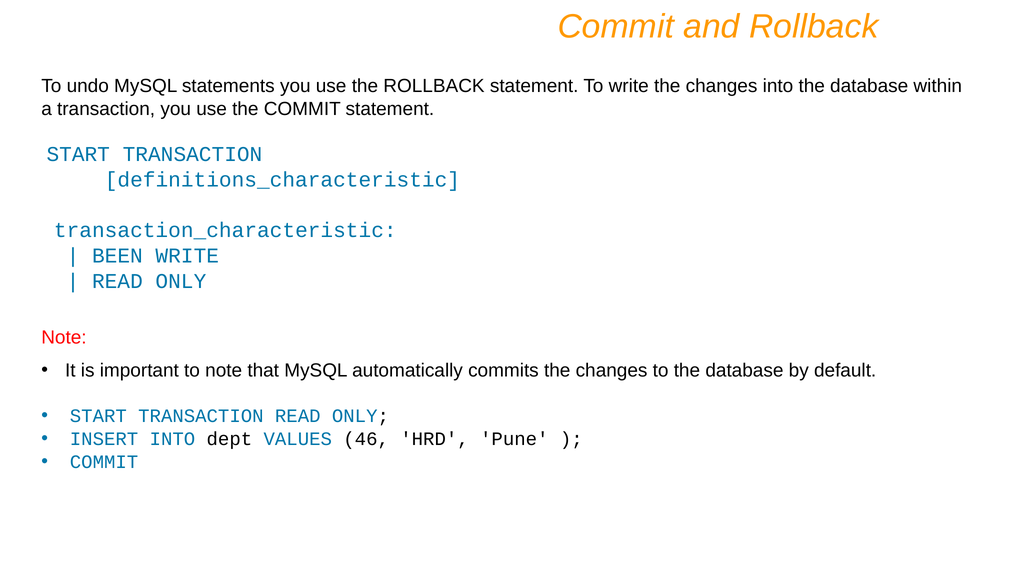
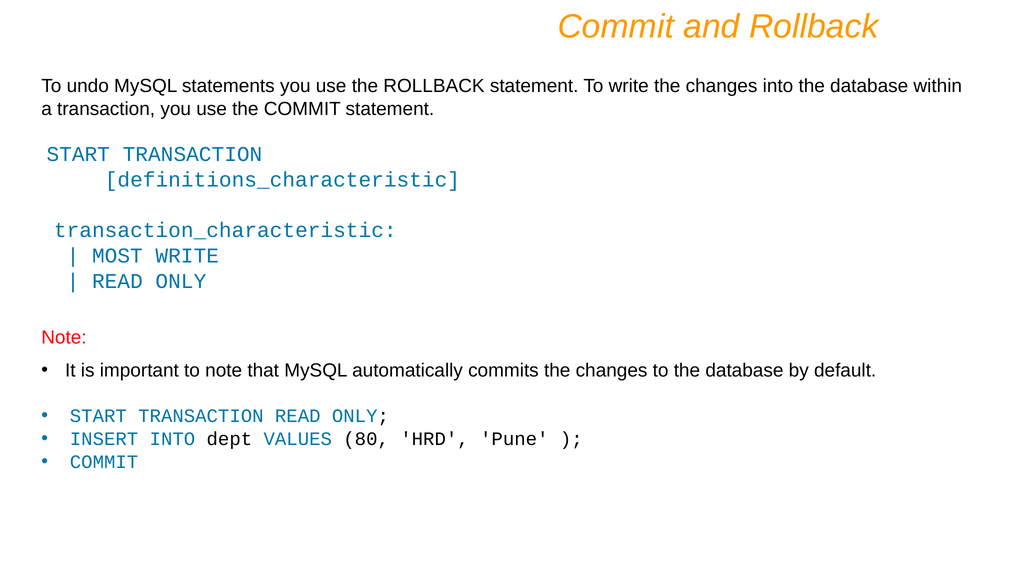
BEEN: BEEN -> MOST (117, 256)
46: 46 -> 80 (366, 439)
